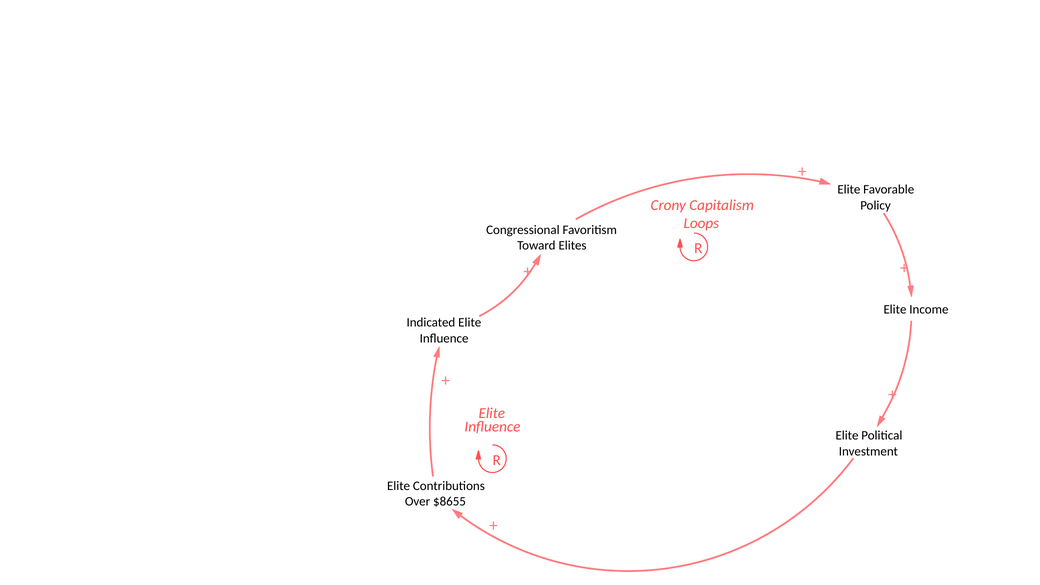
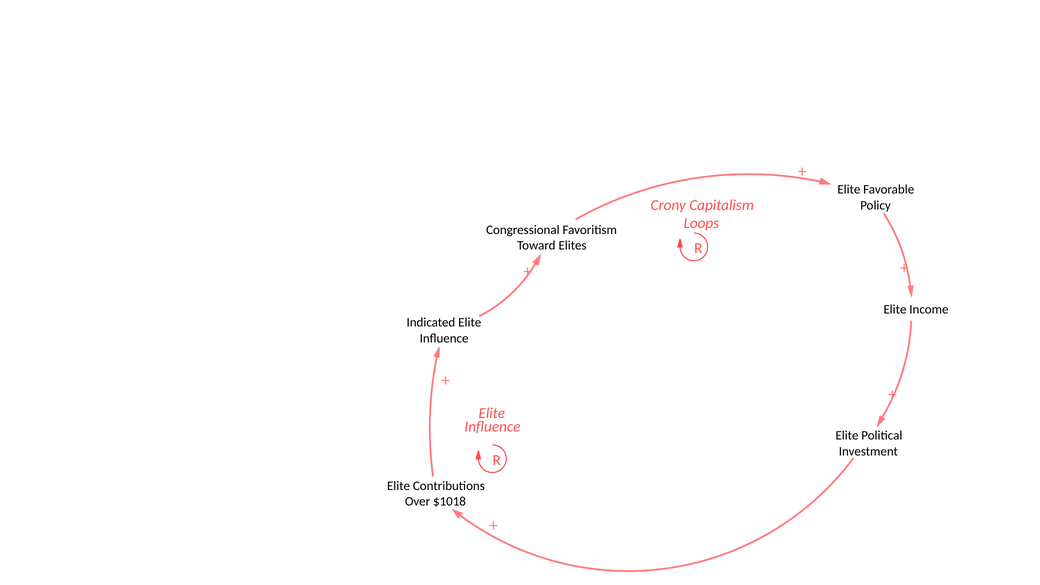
$8655: $8655 -> $1018 (450, 502)
